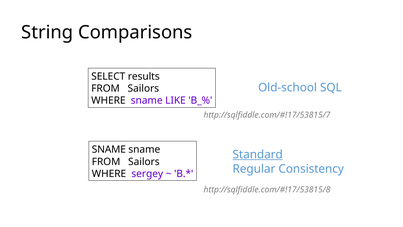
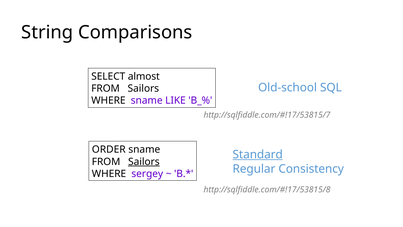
results: results -> almost (144, 76)
SNAME: SNAME -> ORDER (109, 149)
Sailors underline: none -> present (144, 161)
